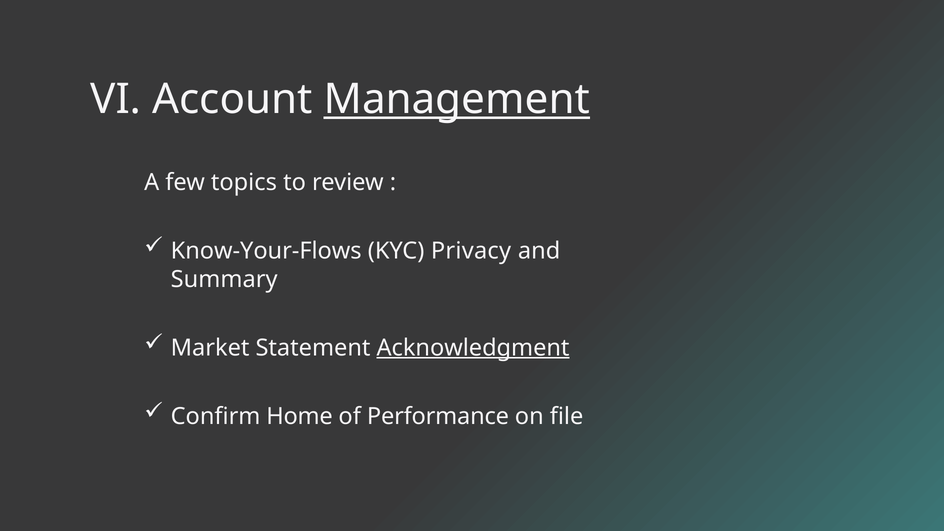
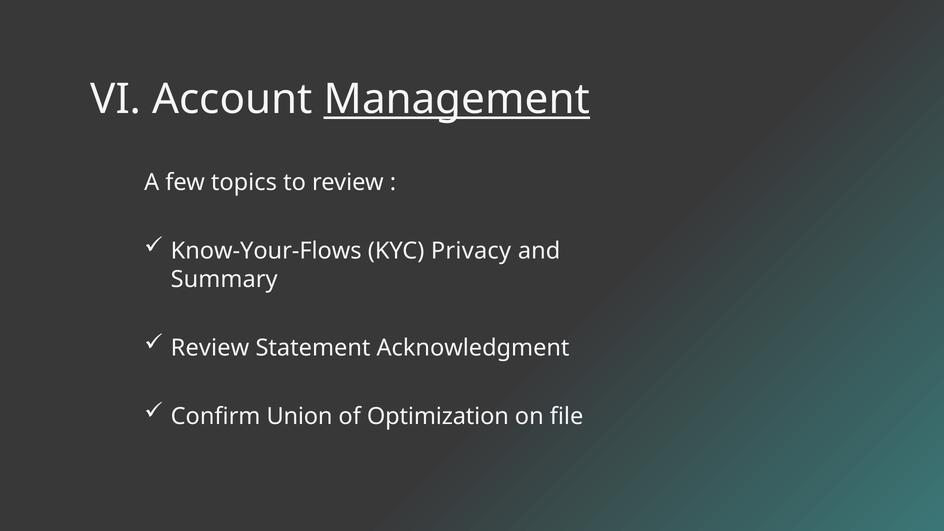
Market: Market -> Review (210, 348)
Acknowledgment underline: present -> none (473, 348)
Home: Home -> Union (300, 416)
Performance: Performance -> Optimization (438, 416)
